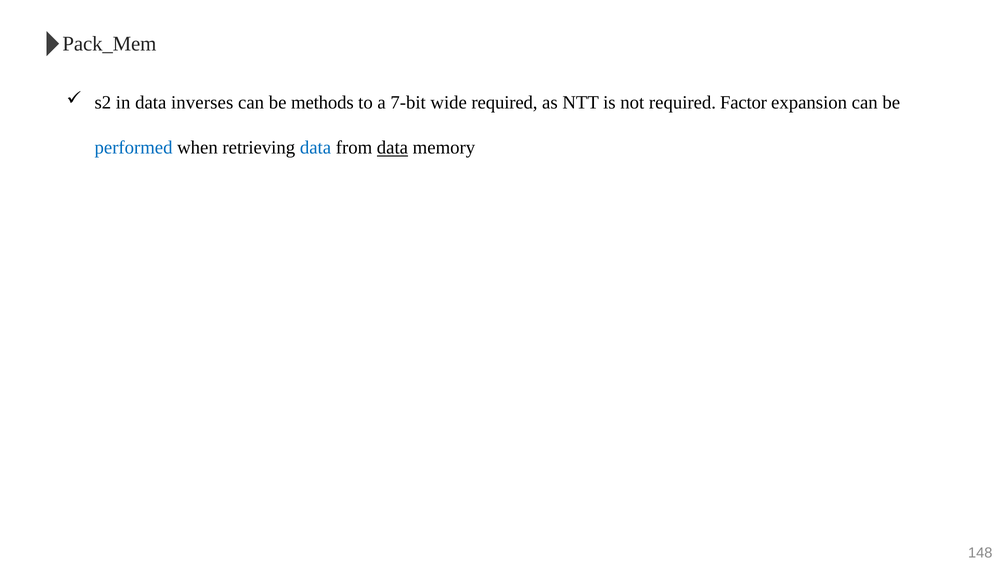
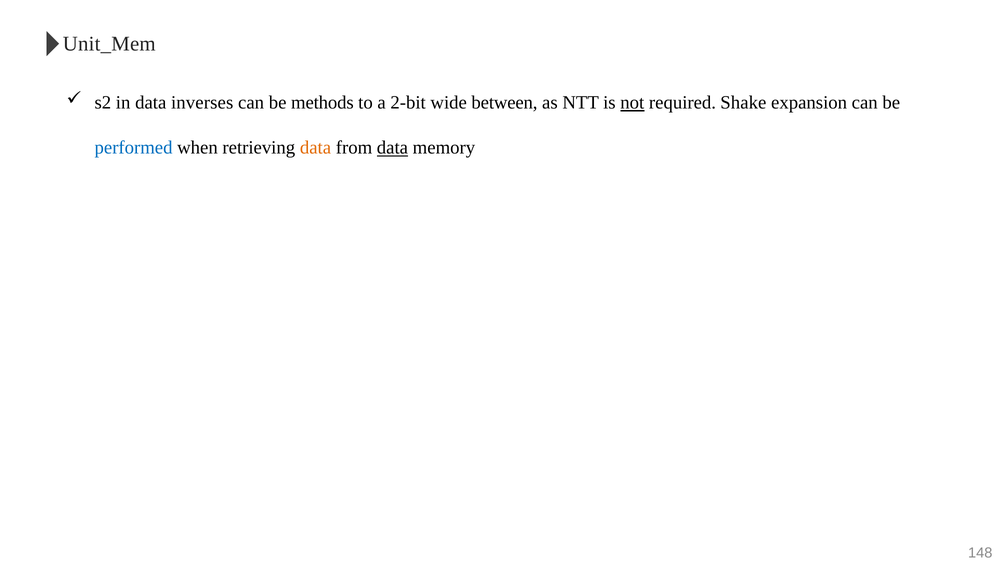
Pack_Mem: Pack_Mem -> Unit_Mem (109, 44)
7-bit: 7-bit -> 2-bit (408, 103)
wide required: required -> between (505, 103)
not underline: none -> present (632, 103)
Factor: Factor -> Shake (743, 103)
data colour: blue -> orange (316, 148)
